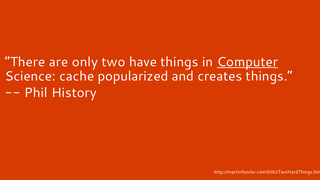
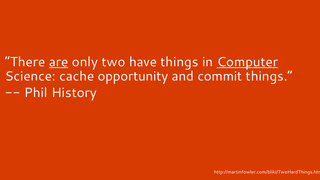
are underline: none -> present (59, 62)
popularized: popularized -> opportunity (133, 76)
creates: creates -> commit (220, 76)
